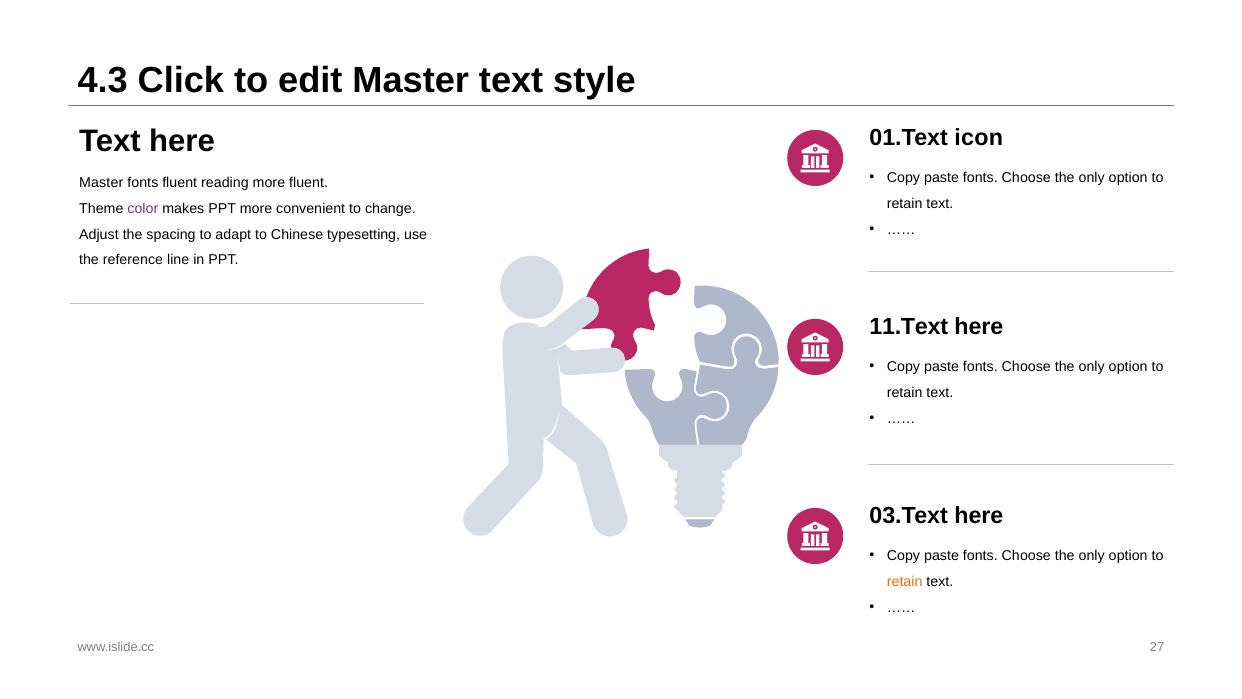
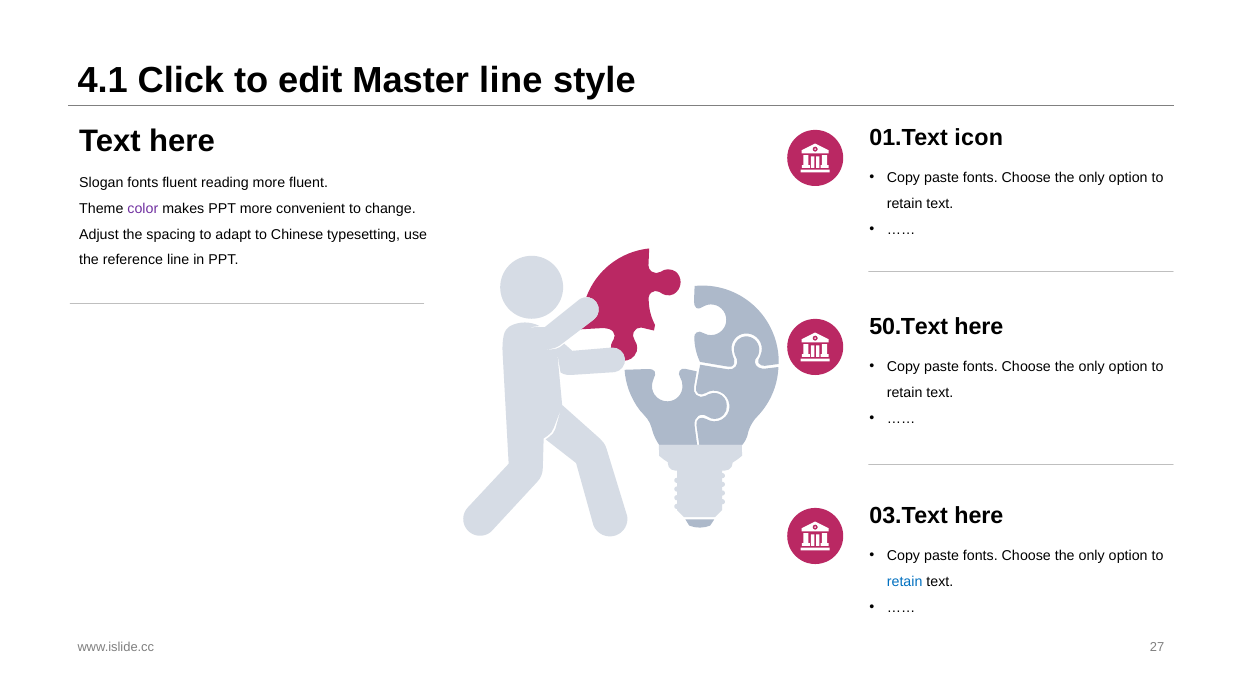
4.3: 4.3 -> 4.1 (103, 80)
Master text: text -> line (511, 80)
Master: Master -> Slogan (101, 183)
11.Text: 11.Text -> 50.Text (909, 327)
retain colour: orange -> blue (905, 581)
